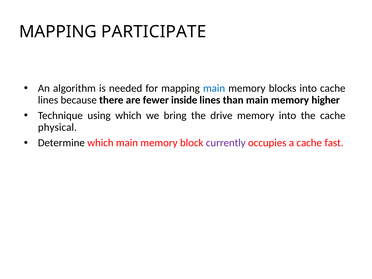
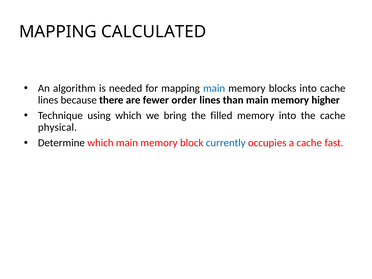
PARTICIPATE: PARTICIPATE -> CALCULATED (154, 32)
inside: inside -> order (184, 100)
drive: drive -> filled (221, 116)
currently colour: purple -> blue (226, 143)
